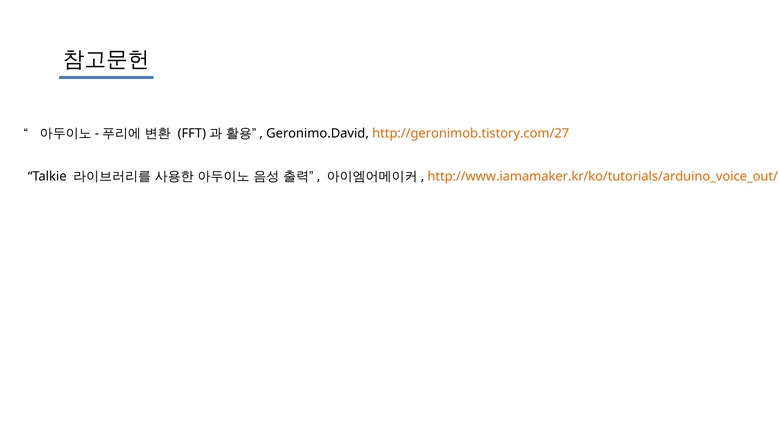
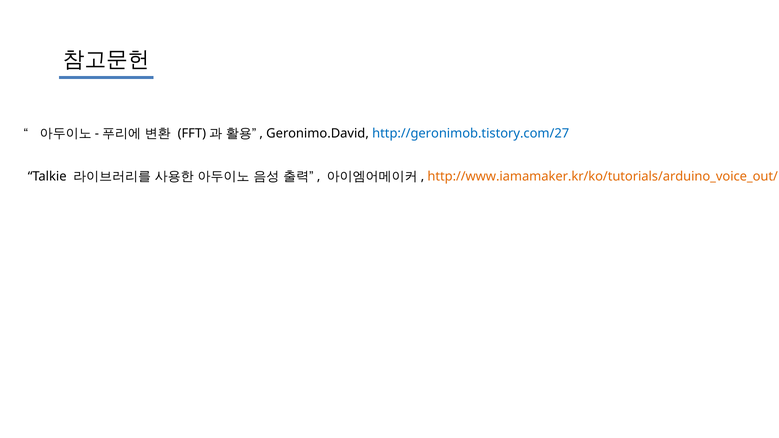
http://geronimob.tistory.com/27 colour: orange -> blue (471, 133)
